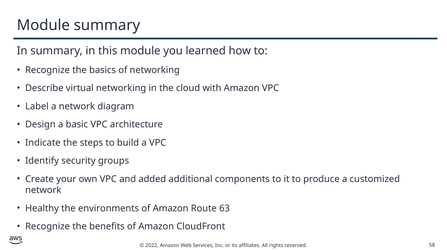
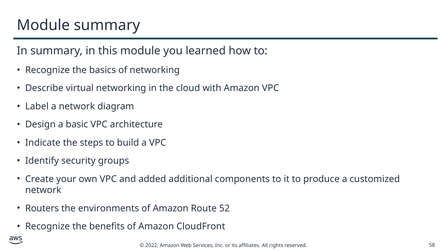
Healthy: Healthy -> Routers (42, 209)
63: 63 -> 52 (224, 209)
